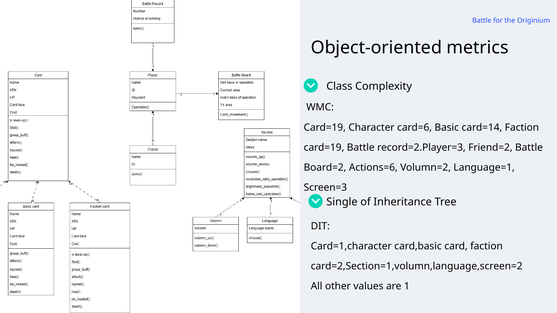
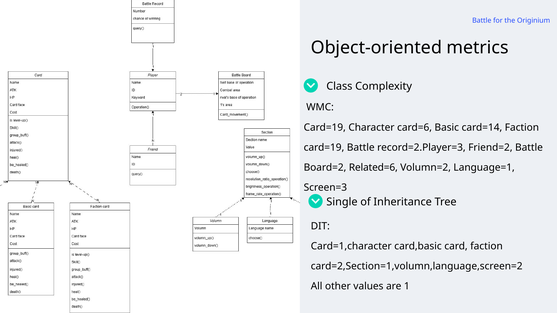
Actions=6: Actions=6 -> Related=6 (373, 168)
